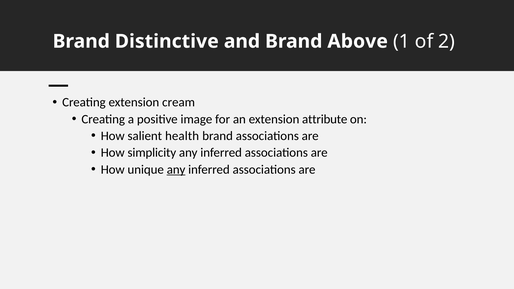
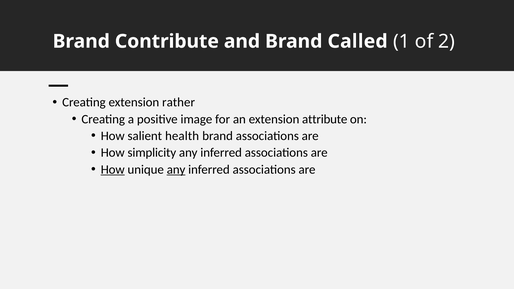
Distinctive: Distinctive -> Contribute (167, 41)
Above: Above -> Called (358, 41)
cream: cream -> rather (179, 102)
How underline: none -> present (113, 170)
